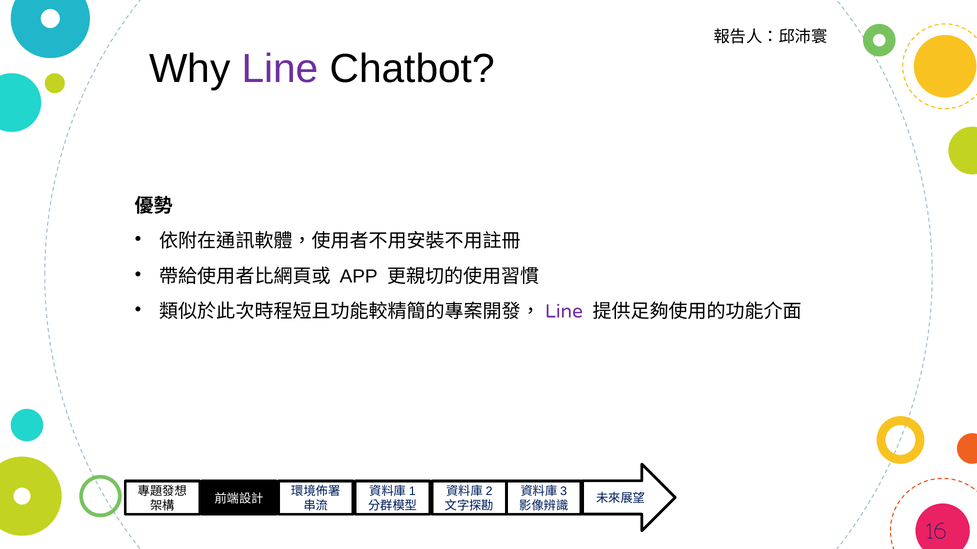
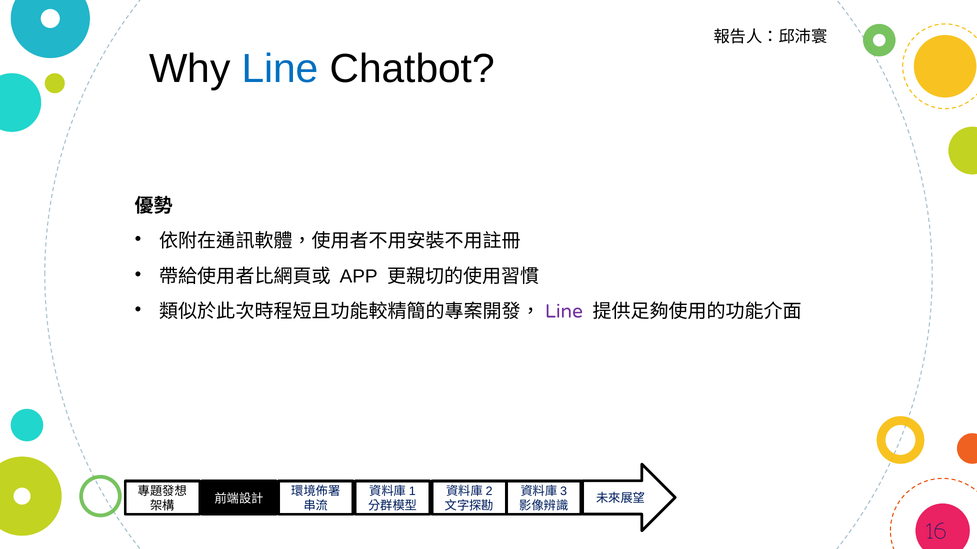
Line colour: purple -> blue (280, 69)
